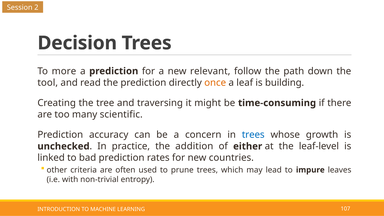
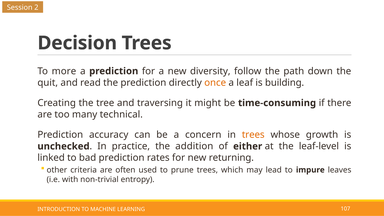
relevant: relevant -> diversity (210, 71)
tool: tool -> quit (48, 83)
scientific: scientific -> technical (121, 114)
trees colour: blue -> orange (253, 135)
countries: countries -> returning (231, 158)
